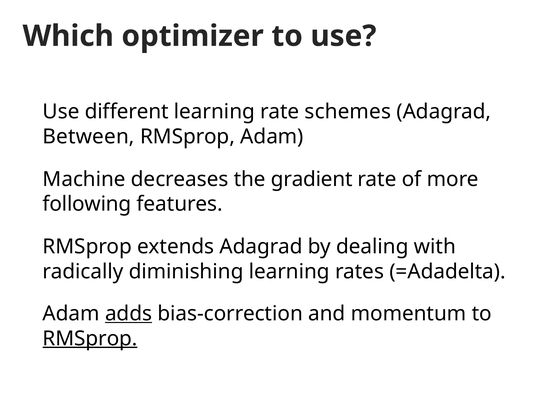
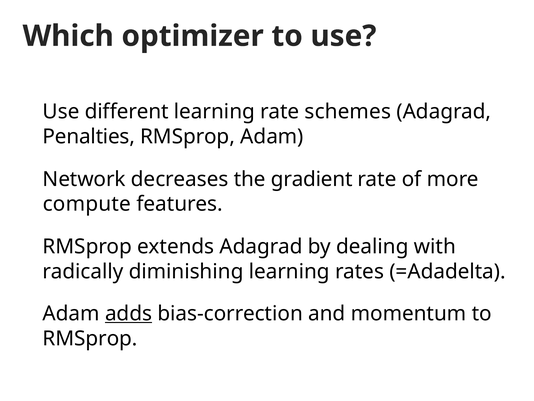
Between: Between -> Penalties (89, 137)
Machine: Machine -> Network (84, 179)
following: following -> compute (87, 204)
RMSprop underline: present -> none (90, 338)
